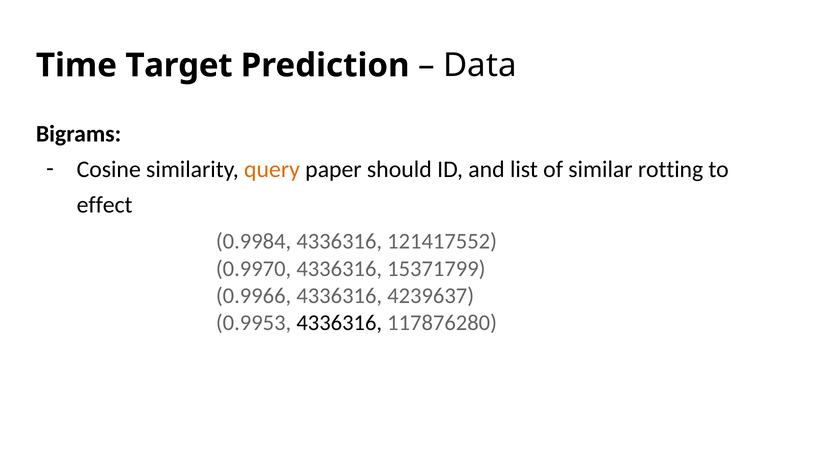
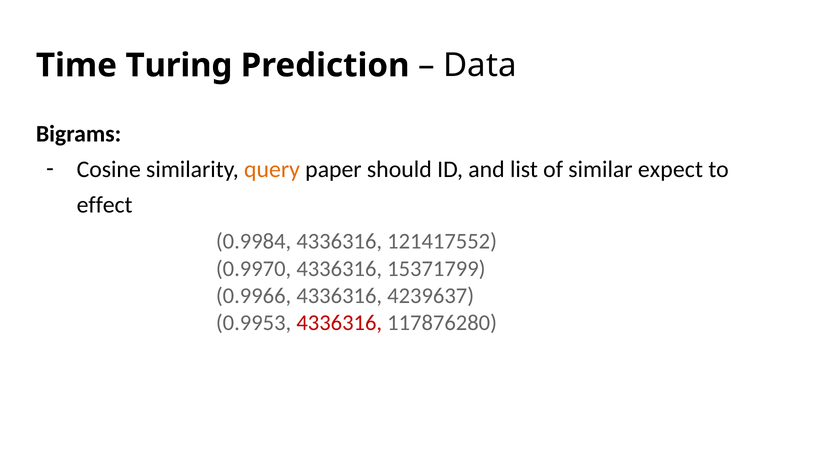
Target: Target -> Turing (179, 66)
rotting: rotting -> expect (670, 169)
4336316 colour: black -> red (339, 323)
